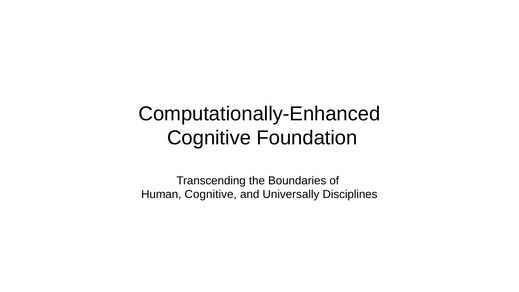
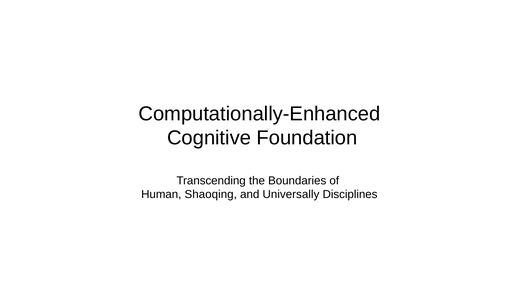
Human Cognitive: Cognitive -> Shaoqing (211, 194)
